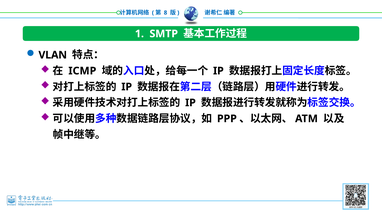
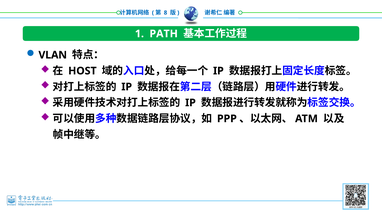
SMTP: SMTP -> PATH (164, 34)
ICMP: ICMP -> HOST (82, 71)
